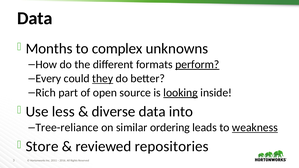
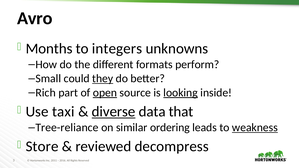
Data: Data -> Avro (35, 18)
complex: complex -> integers (117, 49)
perform underline: present -> none (197, 64)
Every: Every -> Small (48, 79)
open underline: none -> present (105, 93)
less: less -> taxi (63, 112)
diverse underline: none -> present (114, 112)
into: into -> that (181, 112)
repositories: repositories -> decompress (172, 147)
